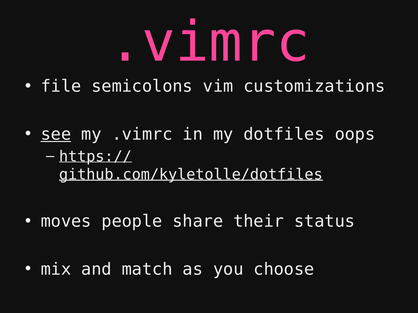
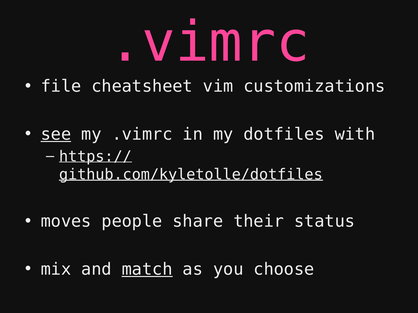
semicolons: semicolons -> cheatsheet (142, 87)
oops: oops -> with (355, 134)
match underline: none -> present (147, 270)
